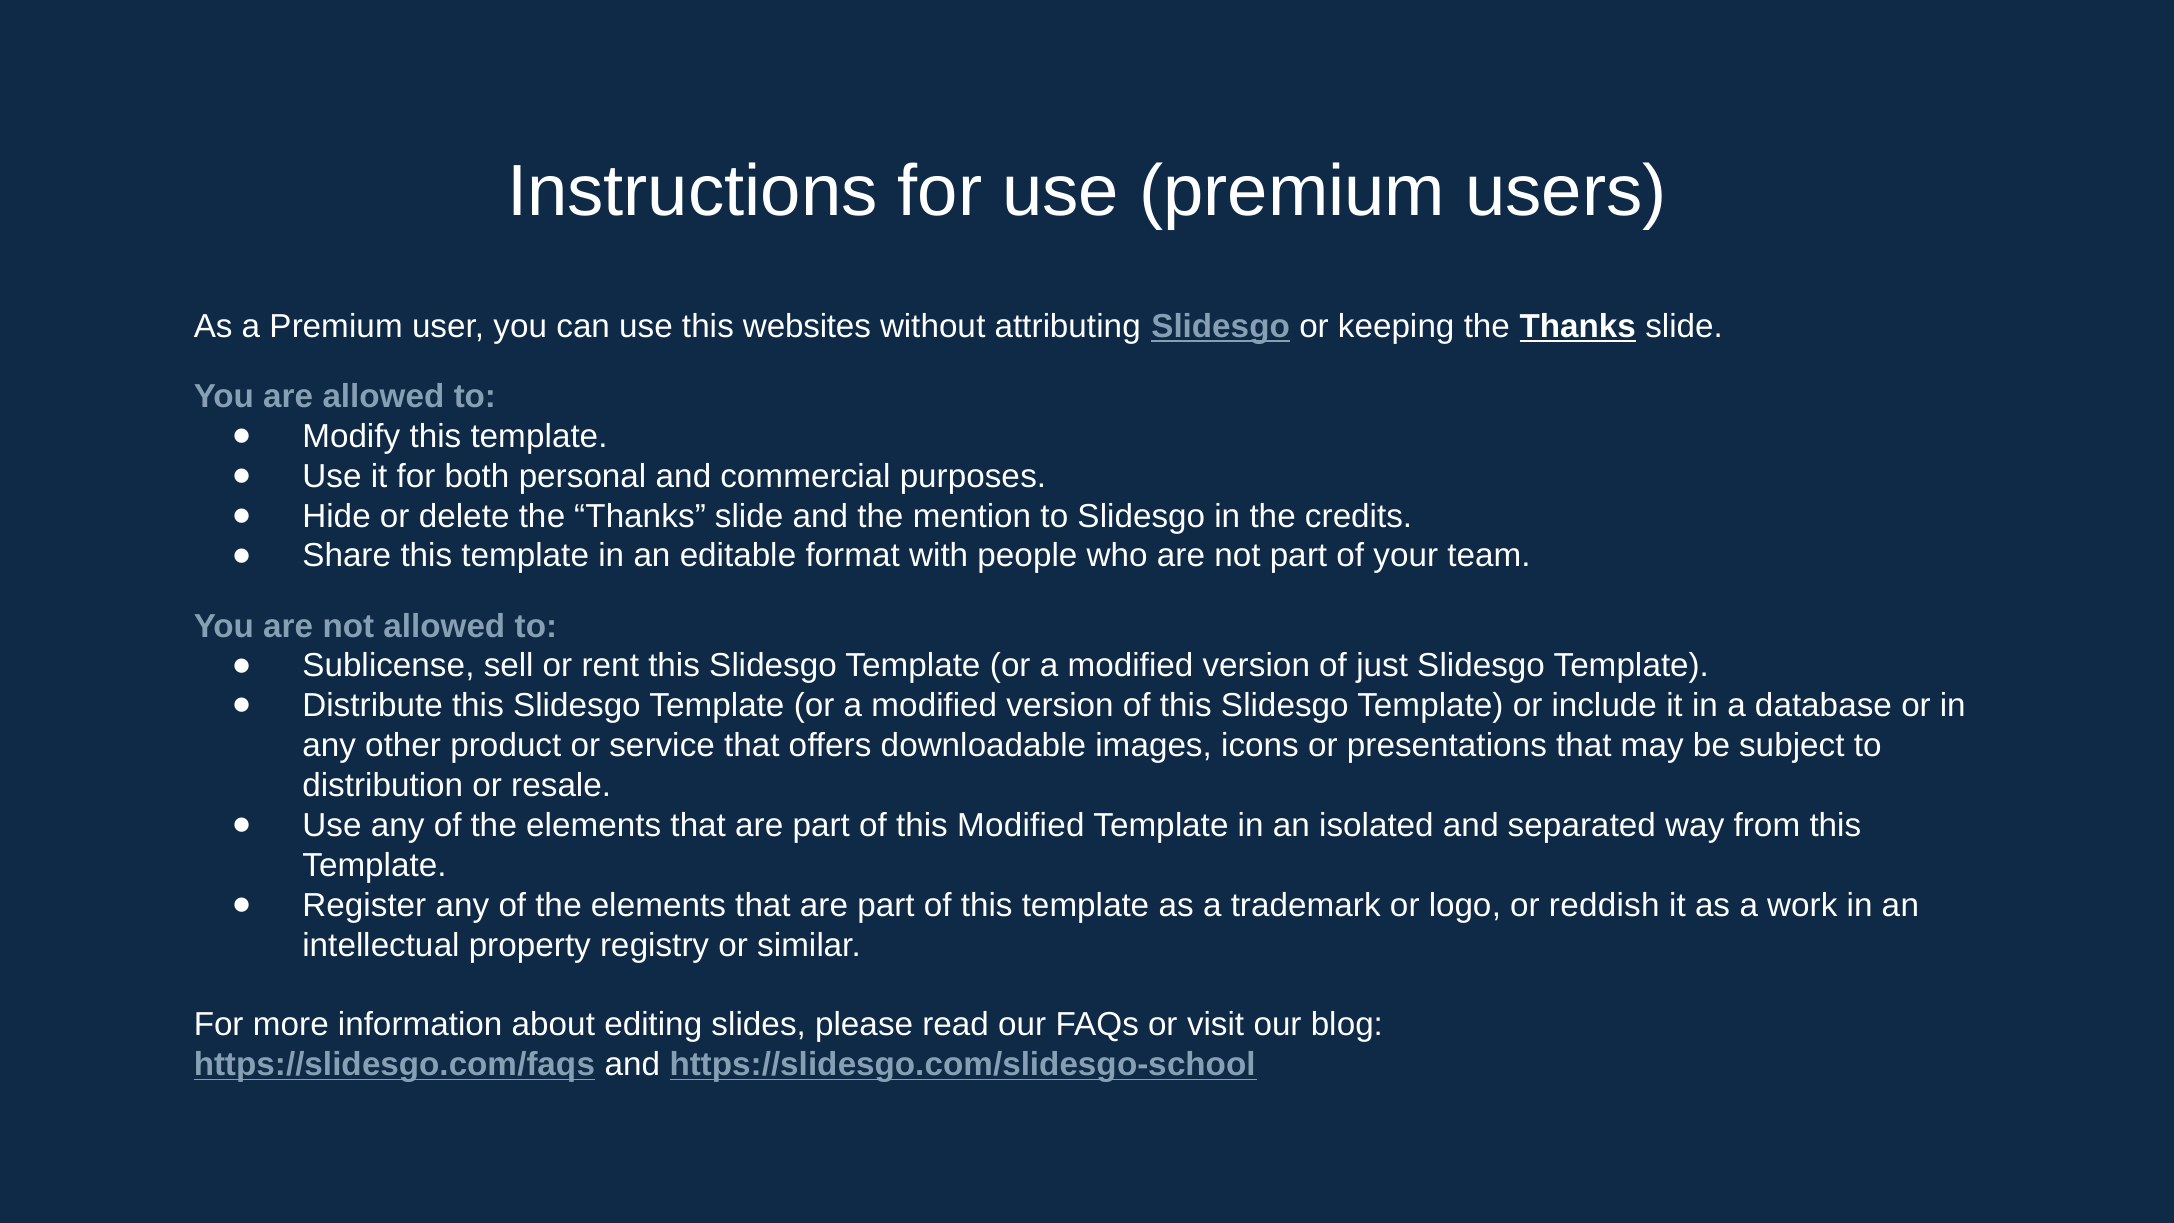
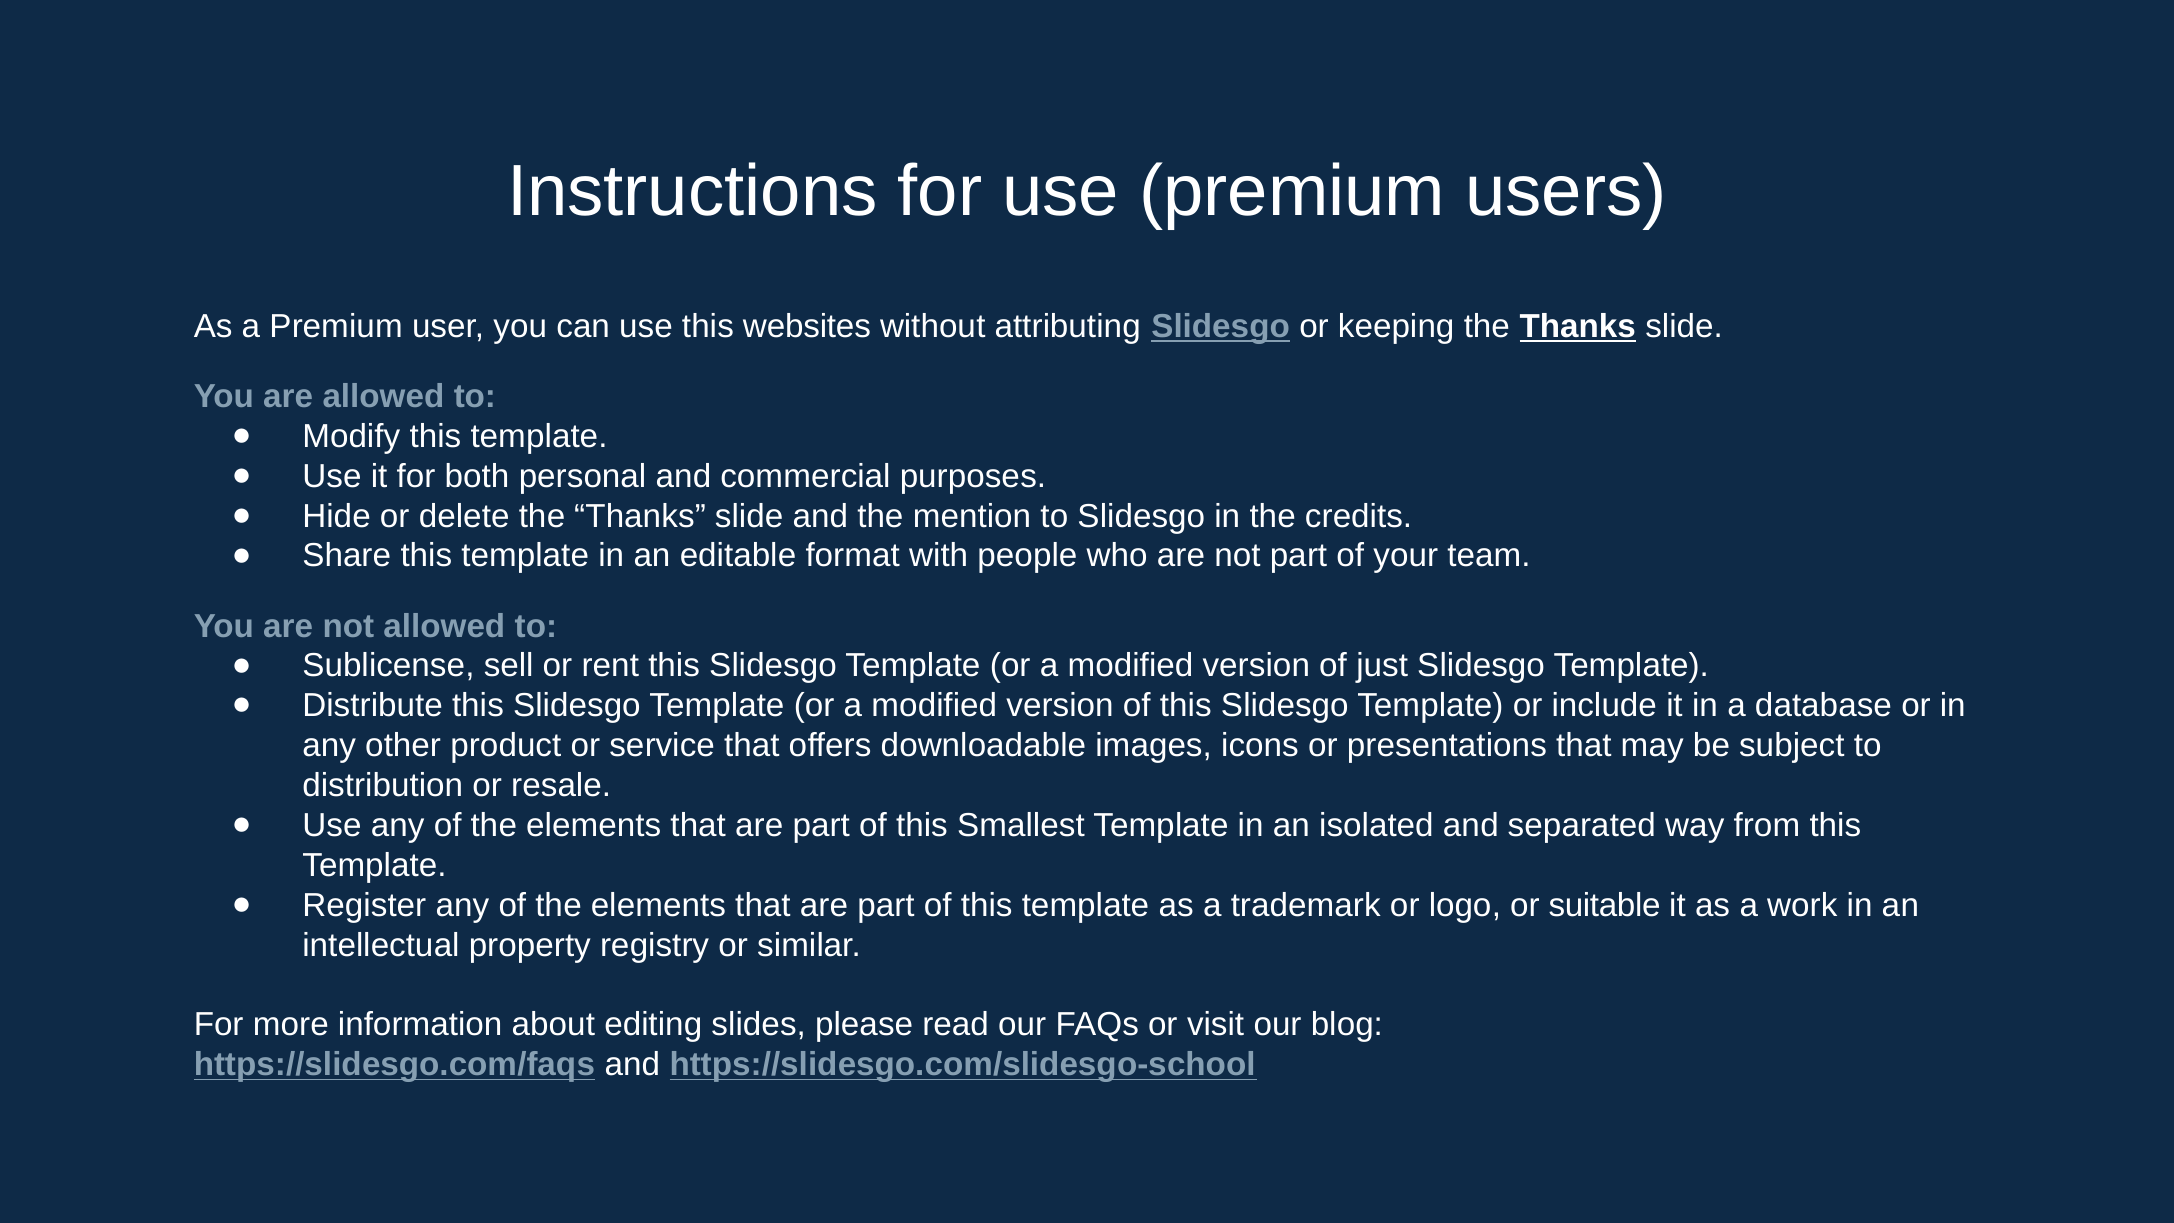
this Modified: Modified -> Smallest (1021, 826)
reddish: reddish -> suitable (1605, 905)
